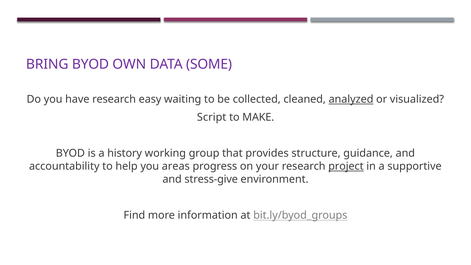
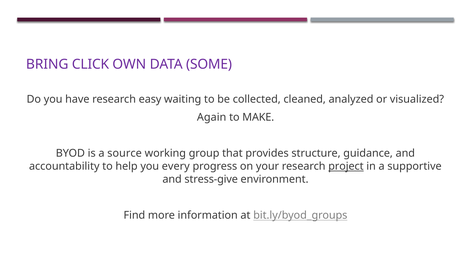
BRING BYOD: BYOD -> CLICK (90, 64)
analyzed underline: present -> none (351, 99)
Script: Script -> Again (212, 117)
history: history -> source (125, 153)
areas: areas -> every (176, 166)
